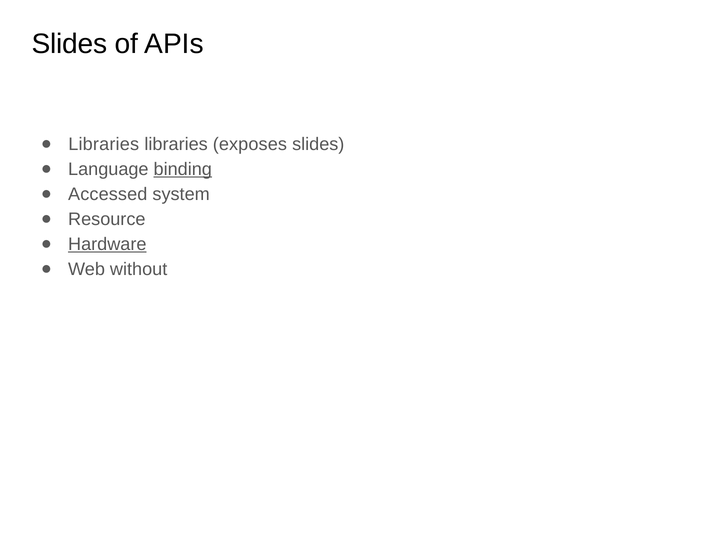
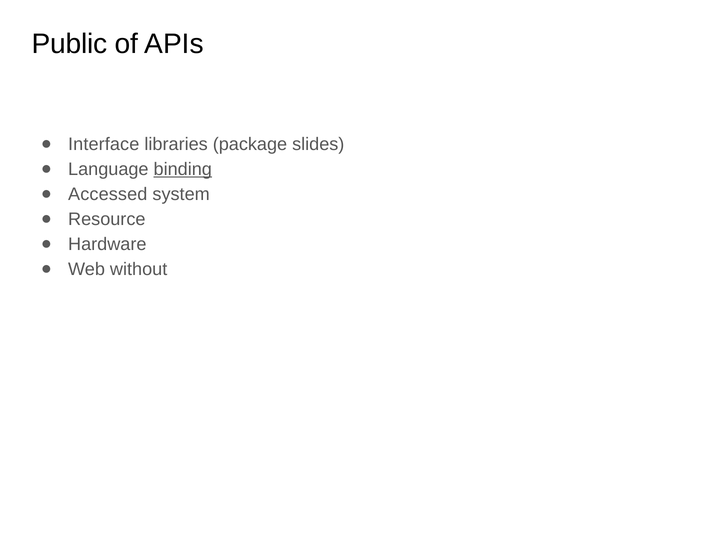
Slides: Slides -> Public (70, 44)
Libraries: Libraries -> Interface (104, 144)
exposes: exposes -> package (250, 144)
Hardware underline: present -> none (107, 244)
